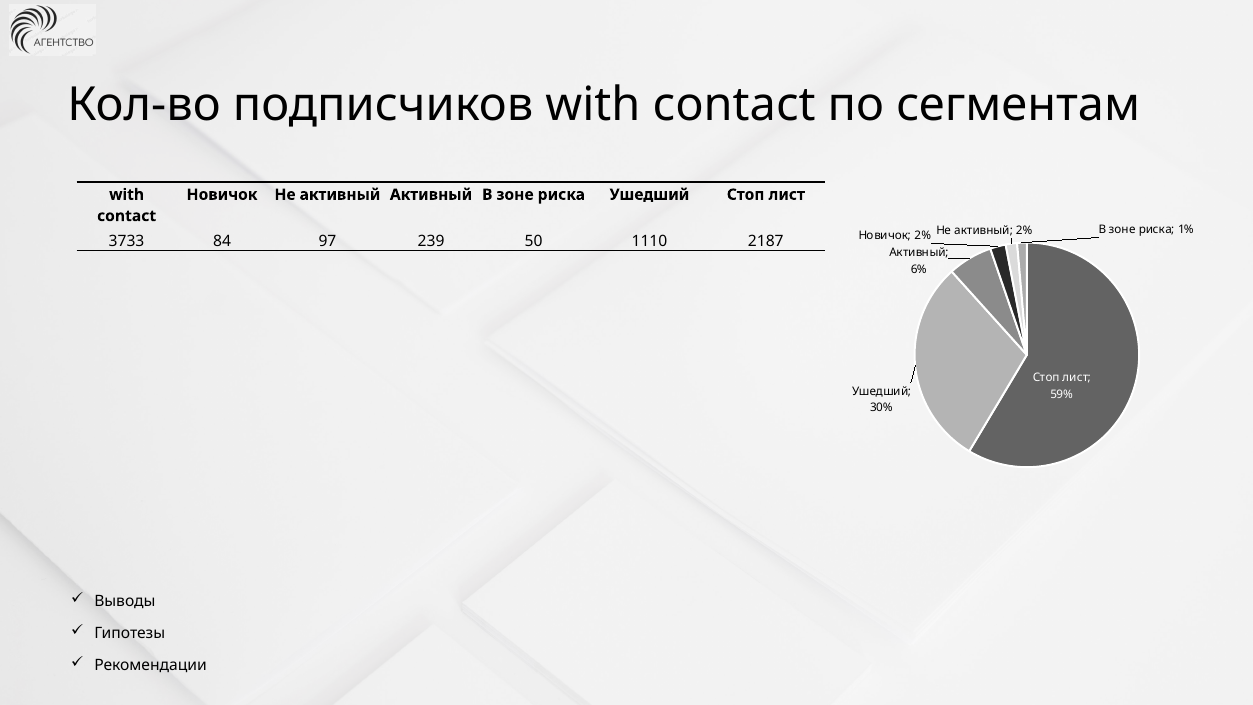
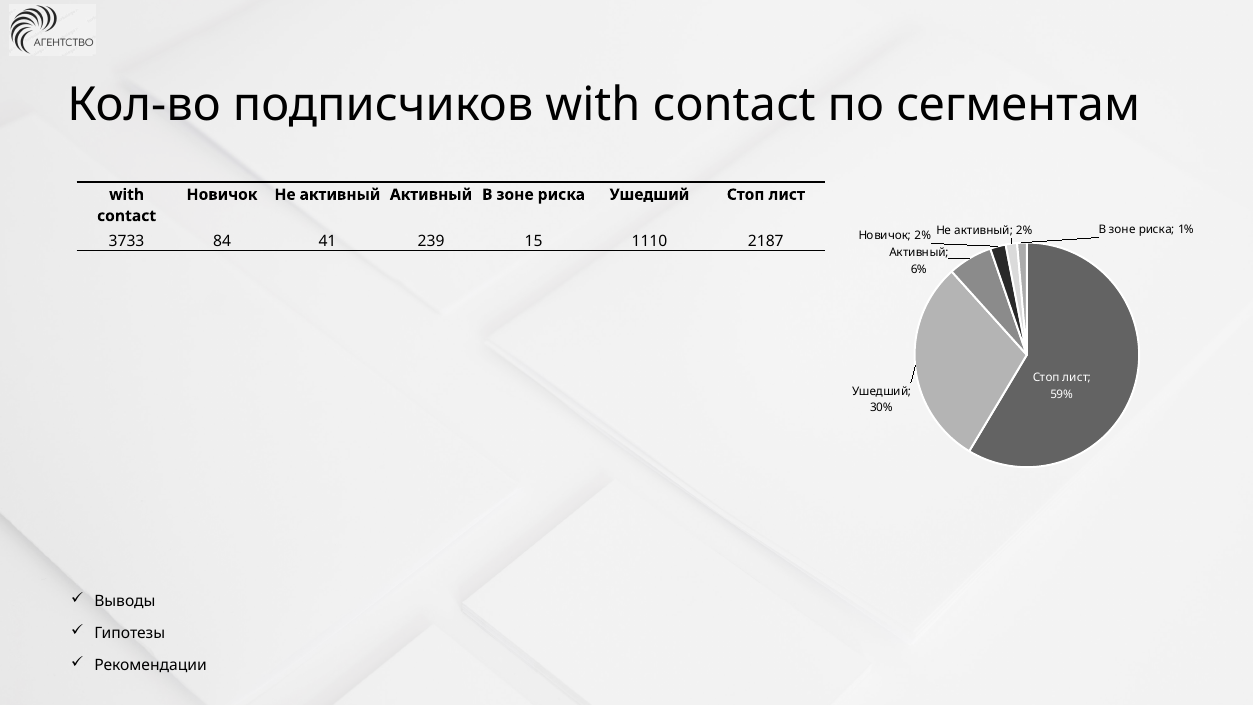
97: 97 -> 41 (327, 241)
50: 50 -> 15 (534, 241)
